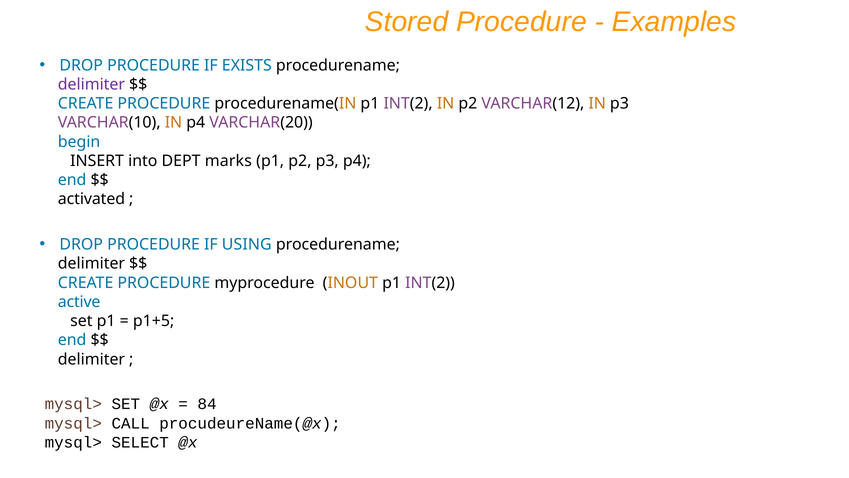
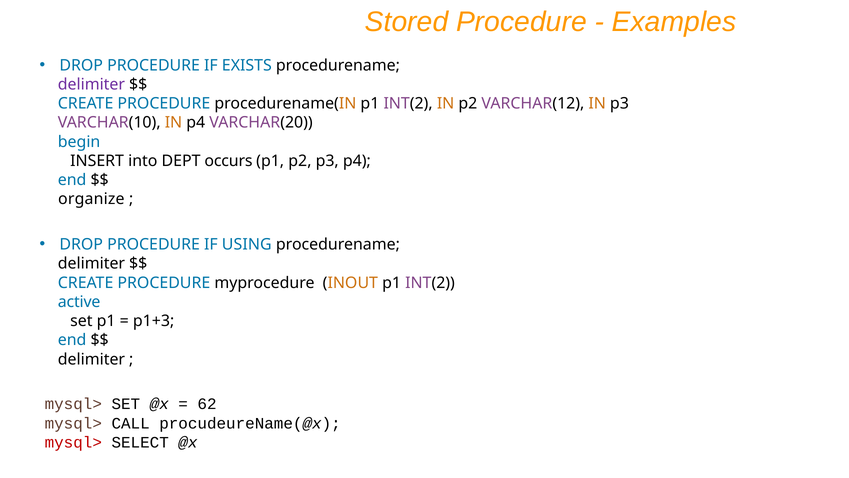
marks: marks -> occurs (228, 161)
activated: activated -> organize (91, 199)
p1+5: p1+5 -> p1+3 (154, 321)
84: 84 -> 62 (207, 404)
mysql> colour: black -> red (73, 442)
